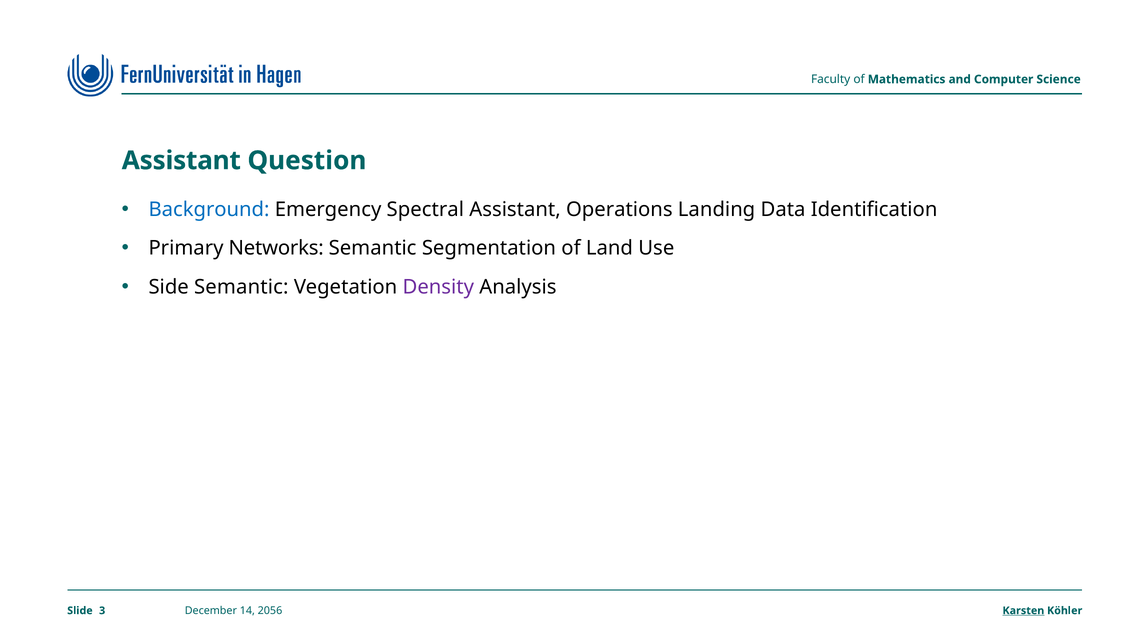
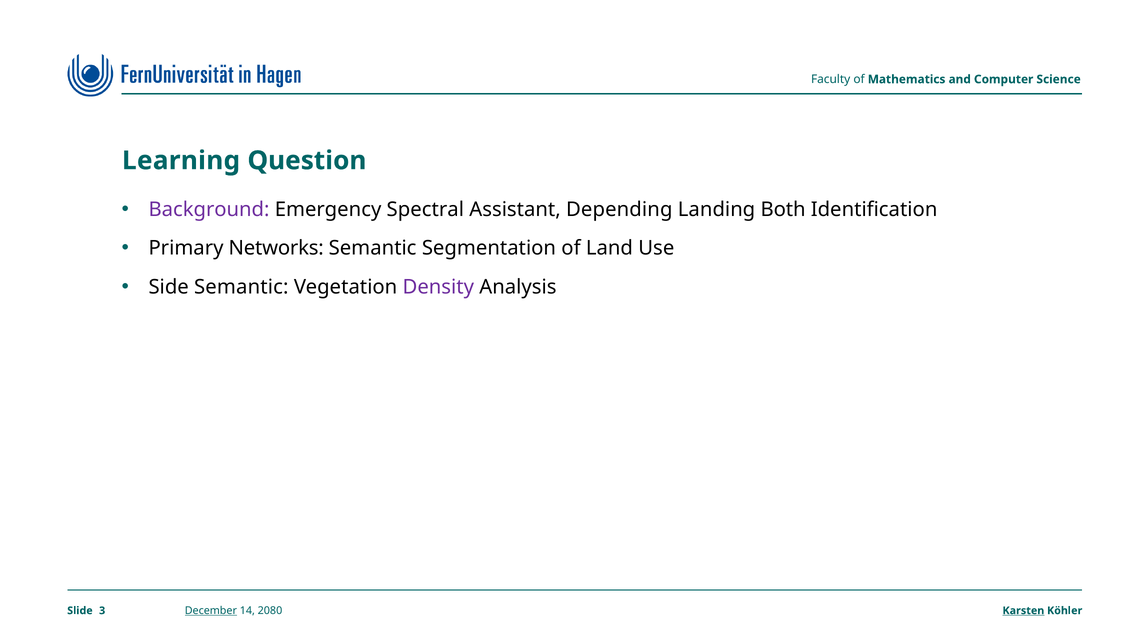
Assistant: Assistant -> Learning (181, 161)
Background colour: blue -> purple (209, 210)
Operations: Operations -> Depending (619, 210)
Data: Data -> Both (783, 210)
December underline: none -> present (211, 611)
2056: 2056 -> 2080 (270, 611)
